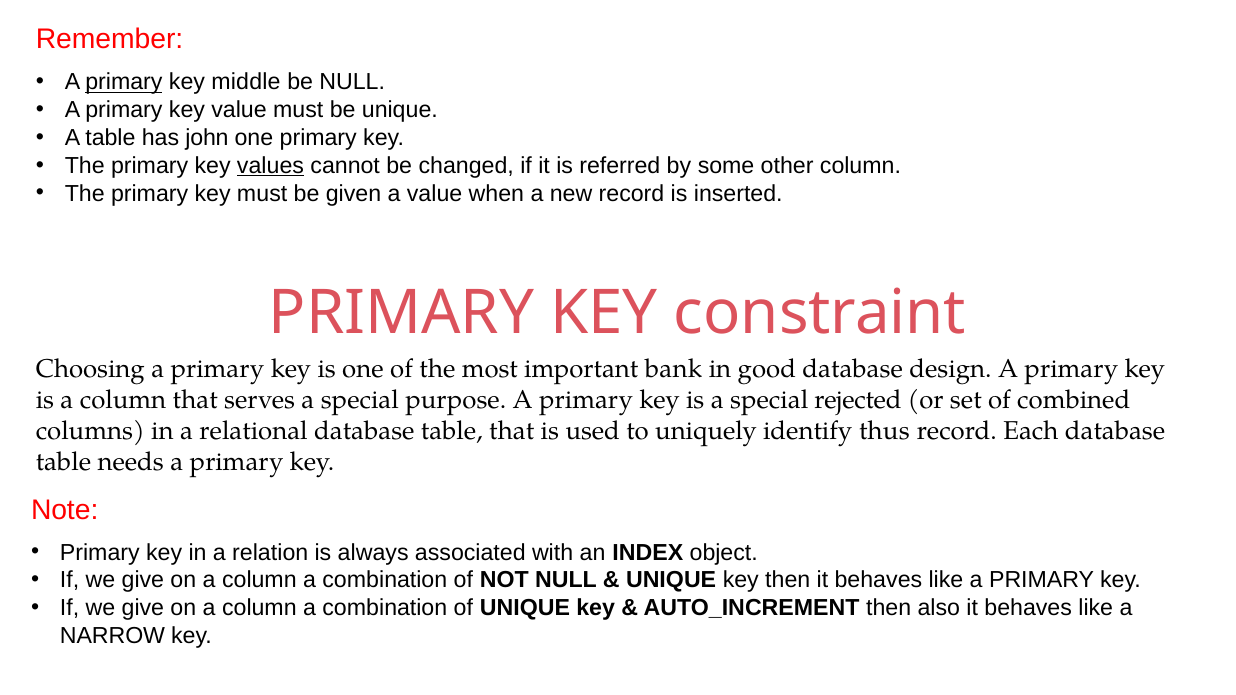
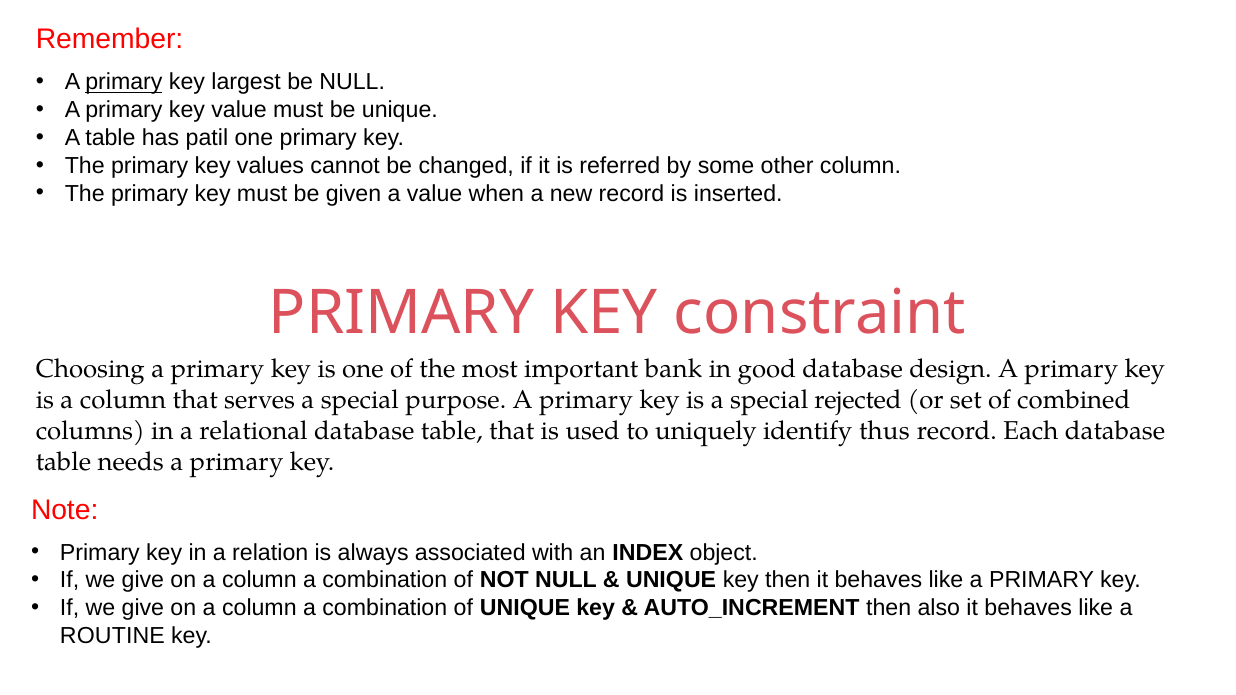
middle: middle -> largest (246, 82)
john: john -> patil (207, 138)
values underline: present -> none (270, 166)
NARROW: NARROW -> ROUTINE (112, 636)
